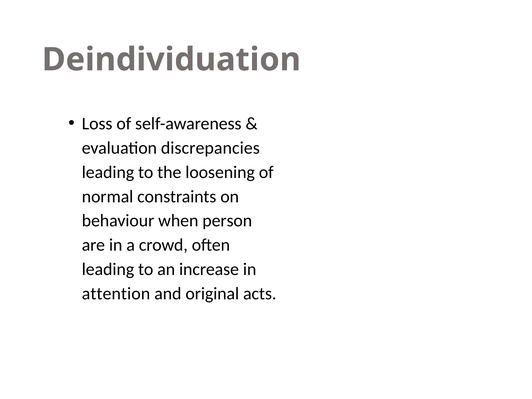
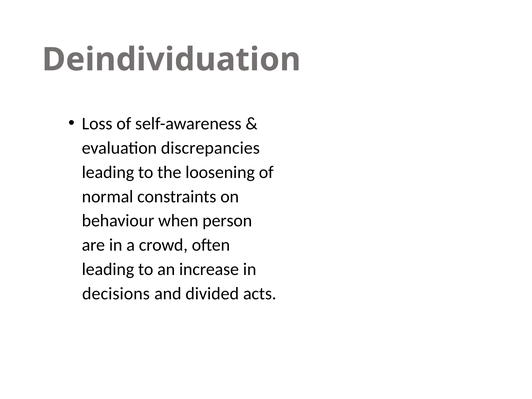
attention: attention -> decisions (116, 294)
original: original -> divided (212, 294)
